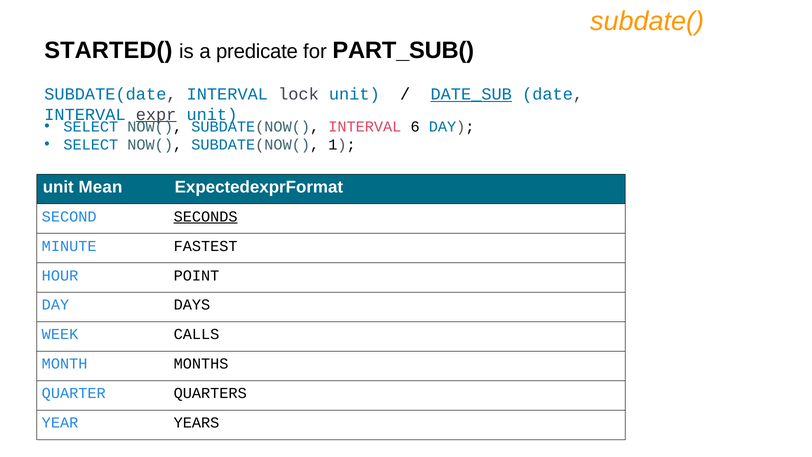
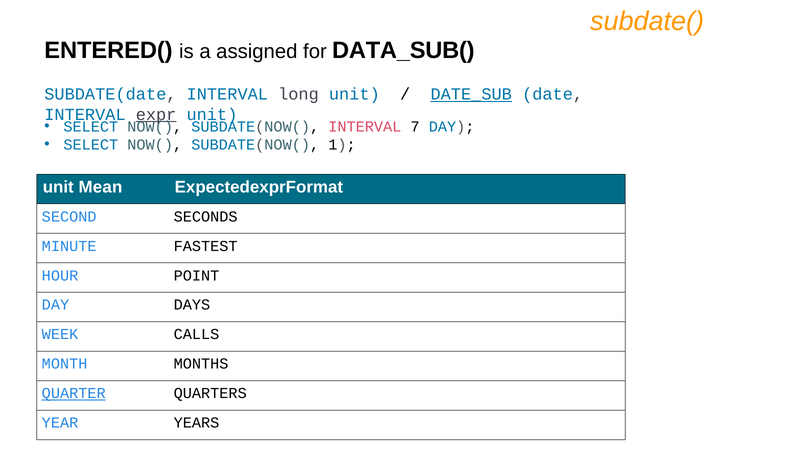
STARTED(: STARTED( -> ENTERED( (108, 51)
predicate: predicate -> assigned (257, 52)
PART_SUB(: PART_SUB( -> DATA_SUB( (403, 51)
lock: lock -> long (298, 94)
6: 6 -> 7 (415, 126)
SECONDS underline: present -> none (206, 216)
QUARTER underline: none -> present (74, 393)
